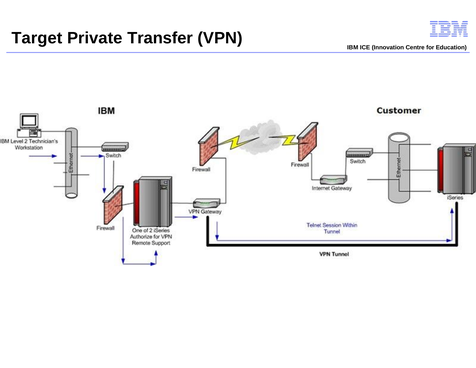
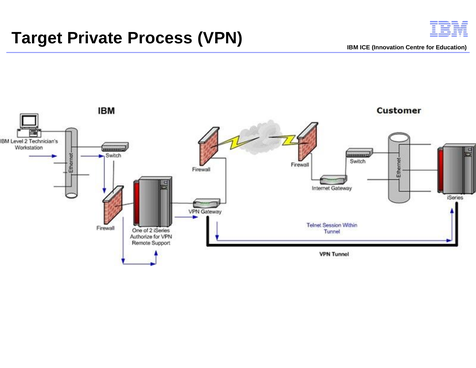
Transfer: Transfer -> Process (160, 38)
